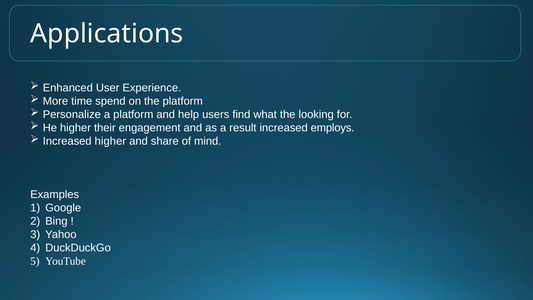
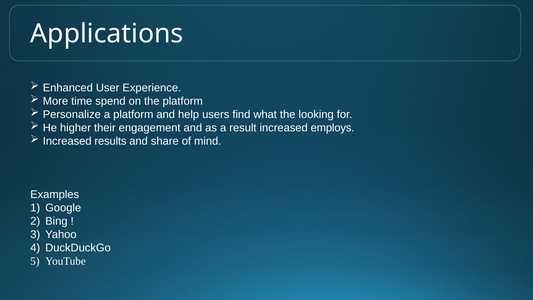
Increased higher: higher -> results (110, 141)
